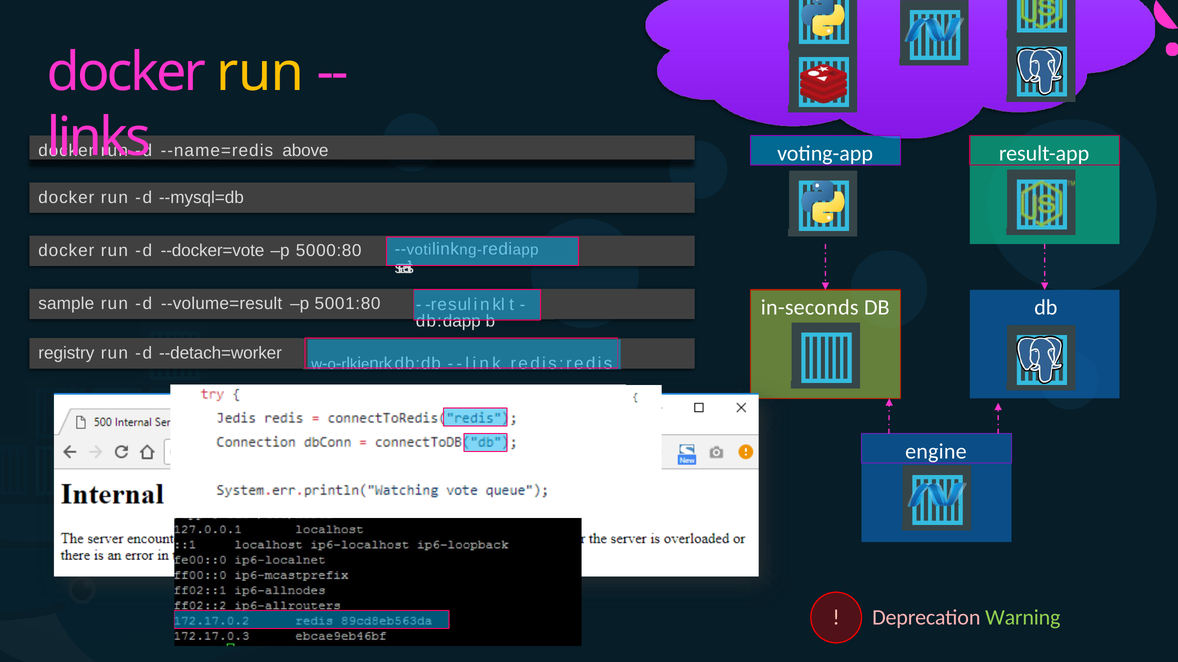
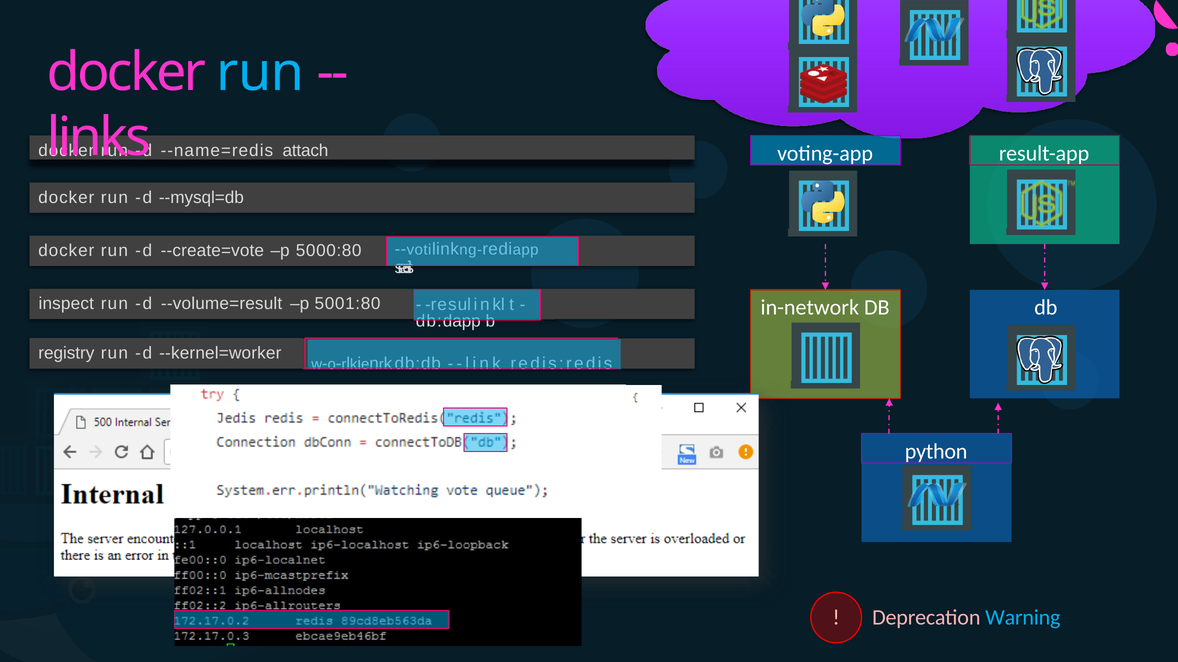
run colour: yellow -> light blue (260, 73)
above: above -> attach (305, 151)
--docker=vote: --docker=vote -> --create=vote (212, 251)
sample: sample -> inspect (66, 304)
in-seconds: in-seconds -> in-network (810, 308)
--detach=worker: --detach=worker -> --kernel=worker (220, 354)
engine: engine -> python (936, 452)
Warning colour: light green -> light blue (1023, 618)
